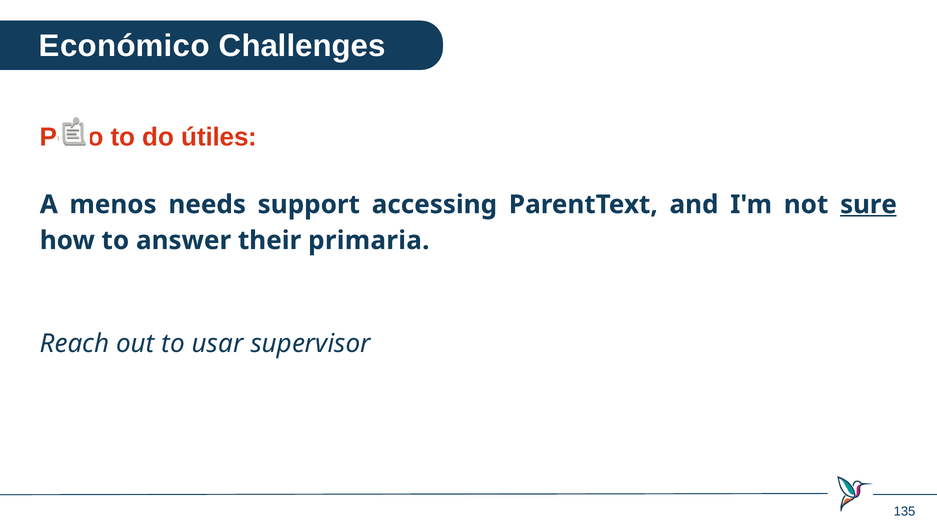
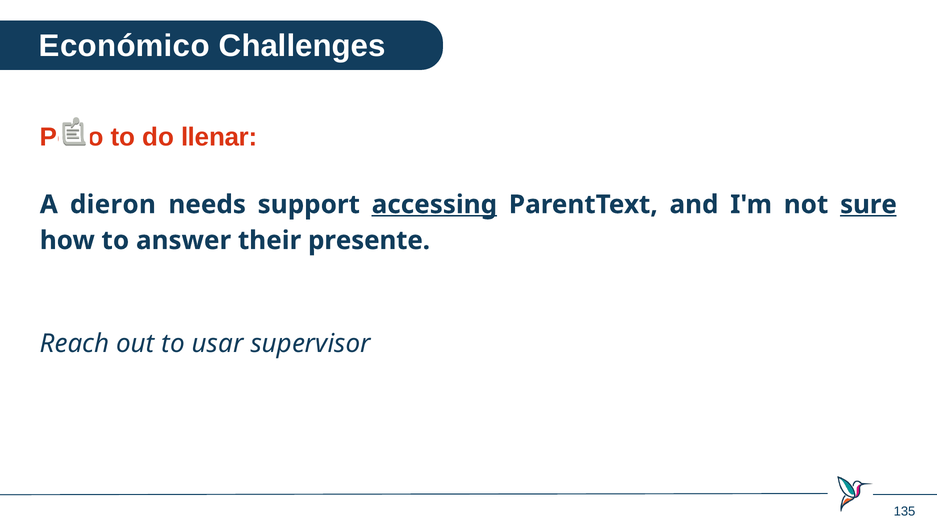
útiles: útiles -> llenar (219, 137)
menos: menos -> dieron (113, 205)
accessing underline: none -> present (434, 205)
primaria: primaria -> presente (369, 241)
